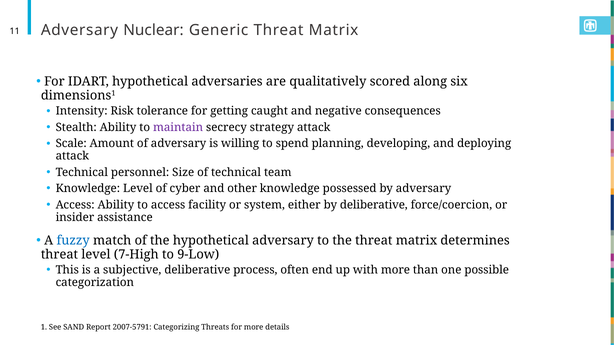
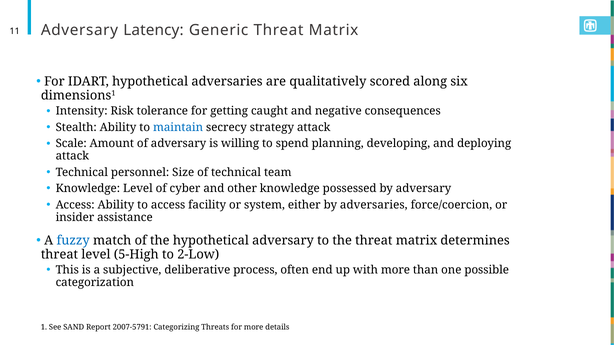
Nuclear: Nuclear -> Latency (153, 30)
maintain colour: purple -> blue (178, 128)
by deliberative: deliberative -> adversaries (374, 205)
7-High: 7-High -> 5-High (136, 255)
9-Low: 9-Low -> 2-Low (198, 255)
